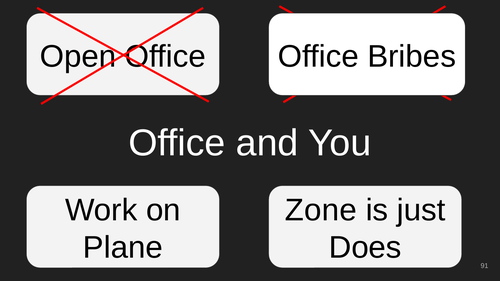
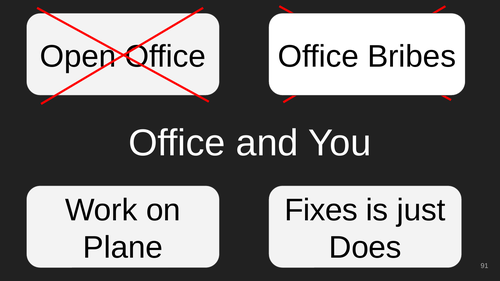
Zone: Zone -> Fixes (321, 210)
